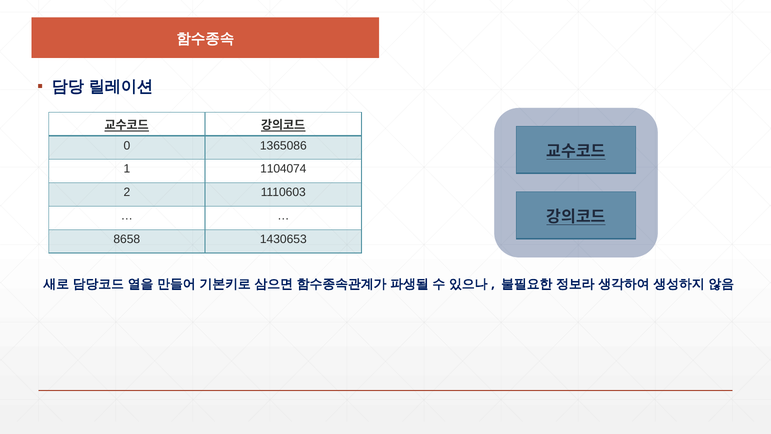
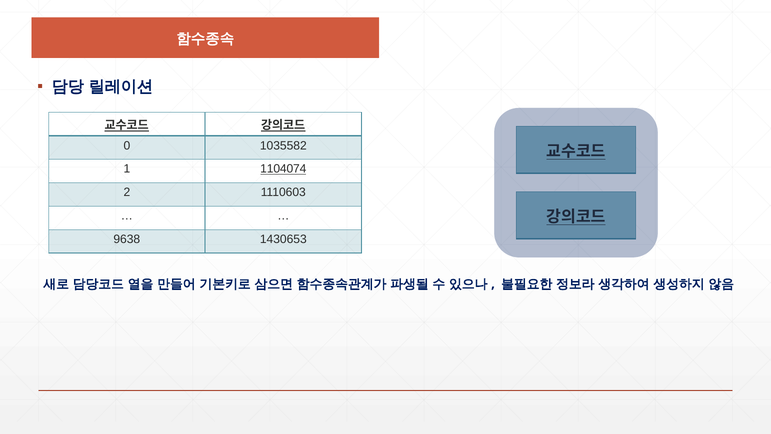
1365086: 1365086 -> 1035582 (283, 145)
1104074 underline: none -> present (283, 169)
8658: 8658 -> 9638 (127, 239)
